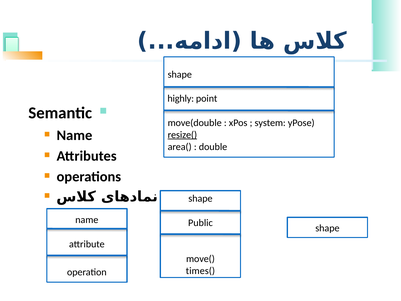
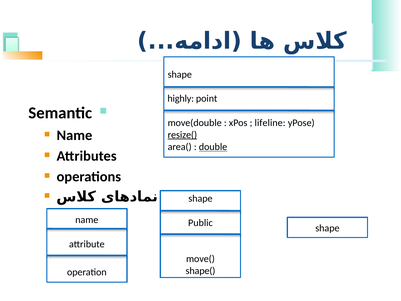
system: system -> lifeline (270, 123)
double underline: none -> present (213, 147)
times(: times( -> shape( (201, 271)
